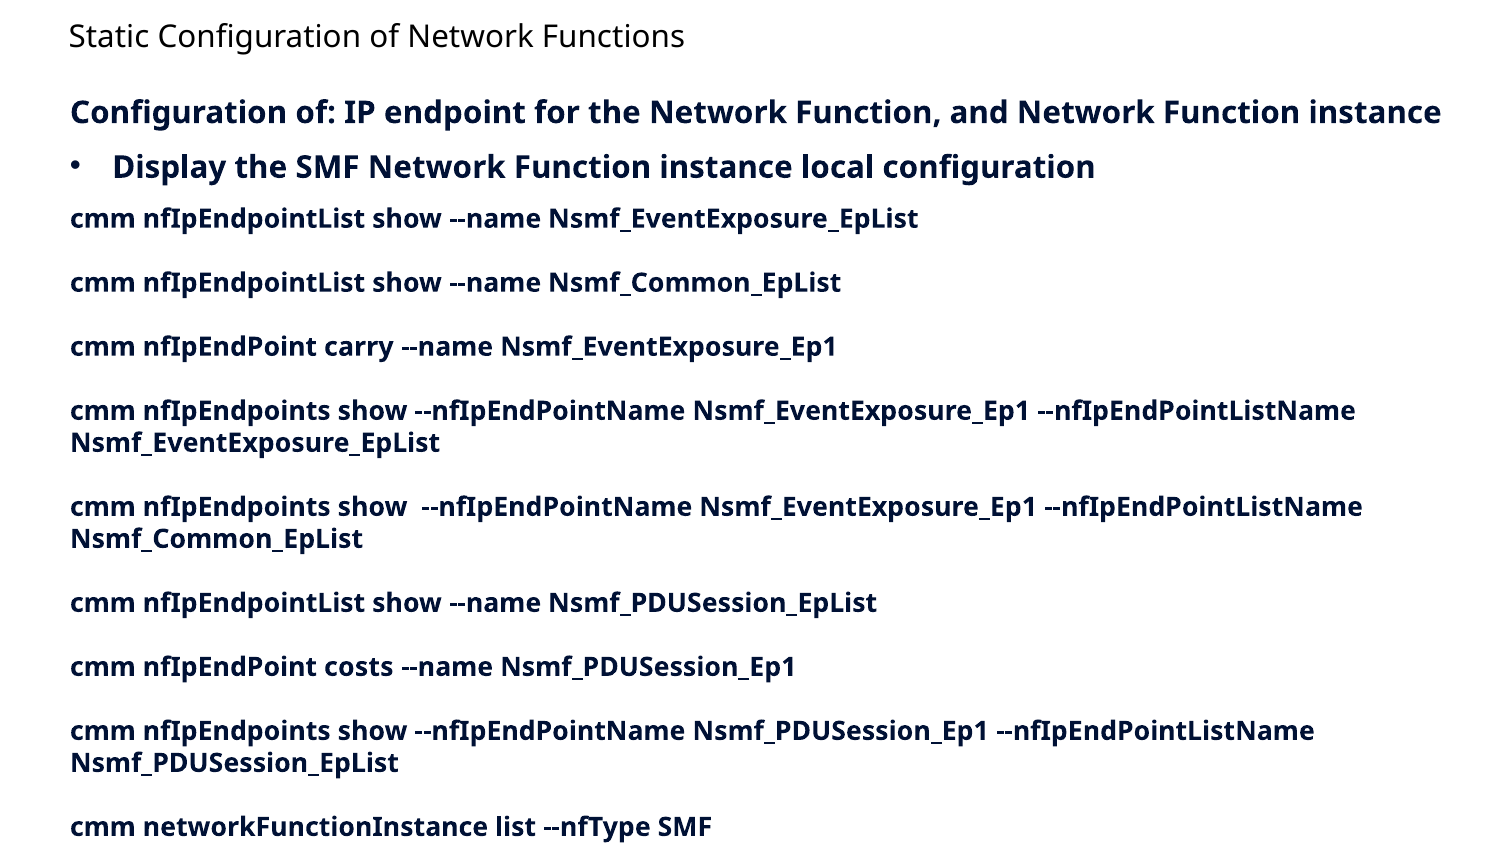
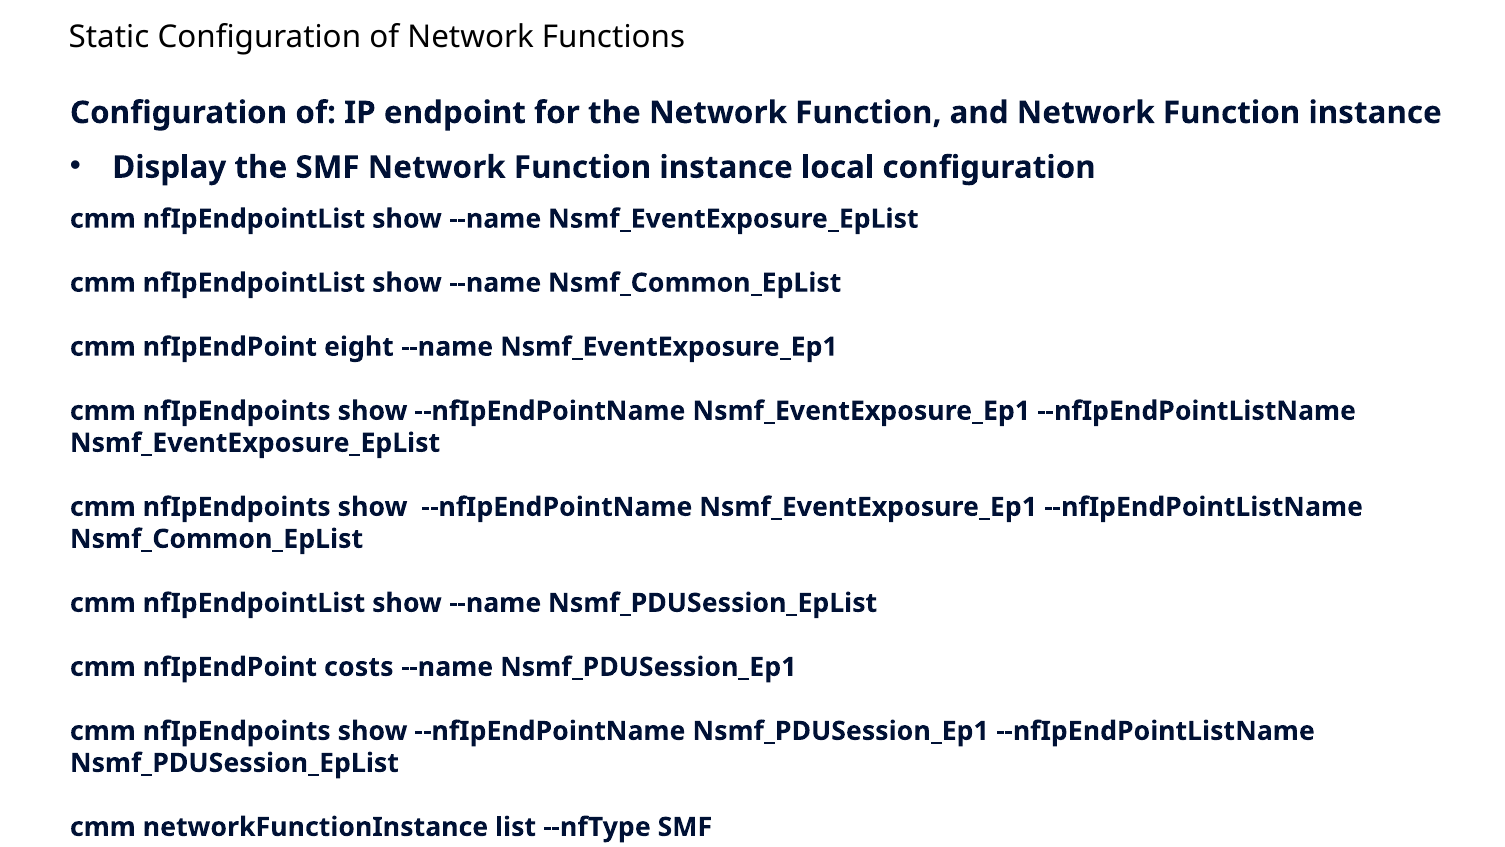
carry: carry -> eight (359, 347)
